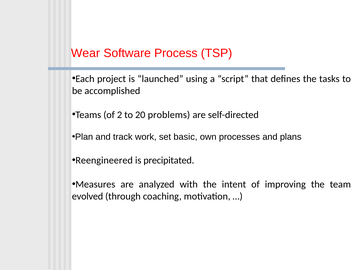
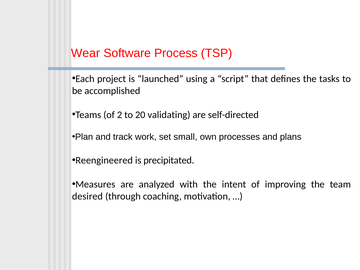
problems: problems -> validating (169, 115)
basic: basic -> small (185, 137)
evolved: evolved -> desired (87, 196)
